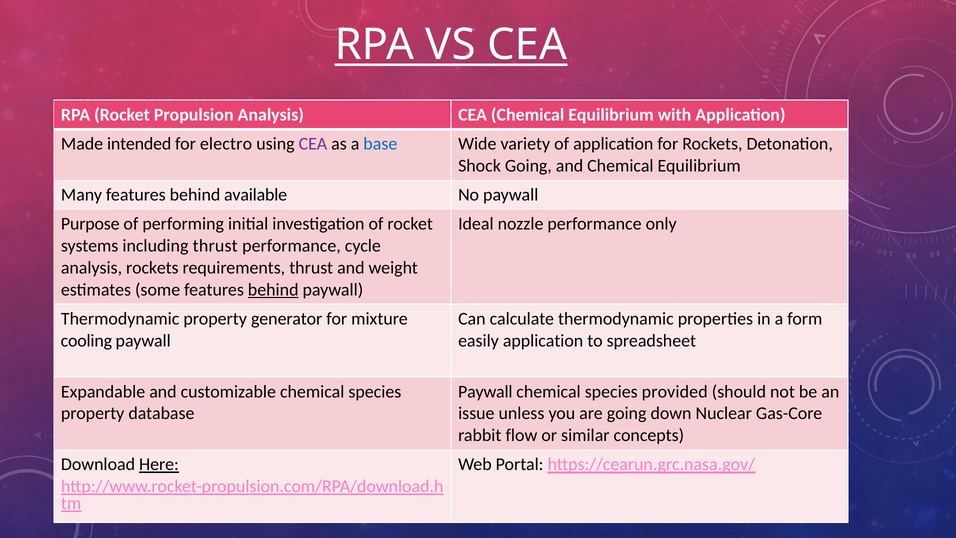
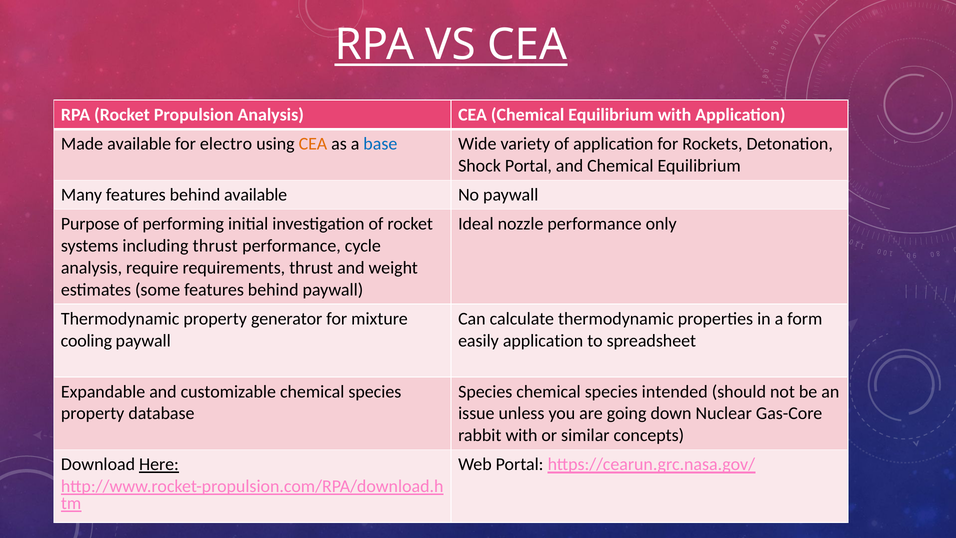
Made intended: intended -> available (139, 144)
CEA colour: purple -> orange (313, 144)
Shock Going: Going -> Portal (528, 166)
analysis rockets: rockets -> require (152, 268)
behind underline: present -> none (273, 290)
Paywall: Paywall -> Species (485, 392)
provided: provided -> intended (675, 392)
rabbit flow: flow -> with (521, 435)
